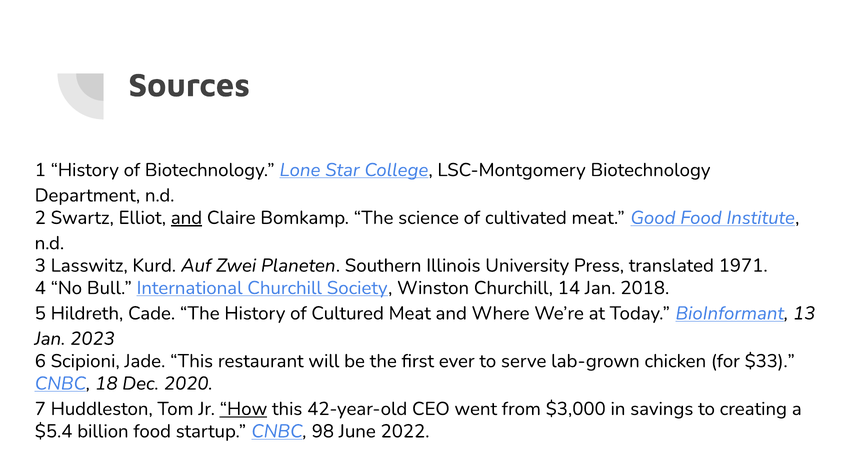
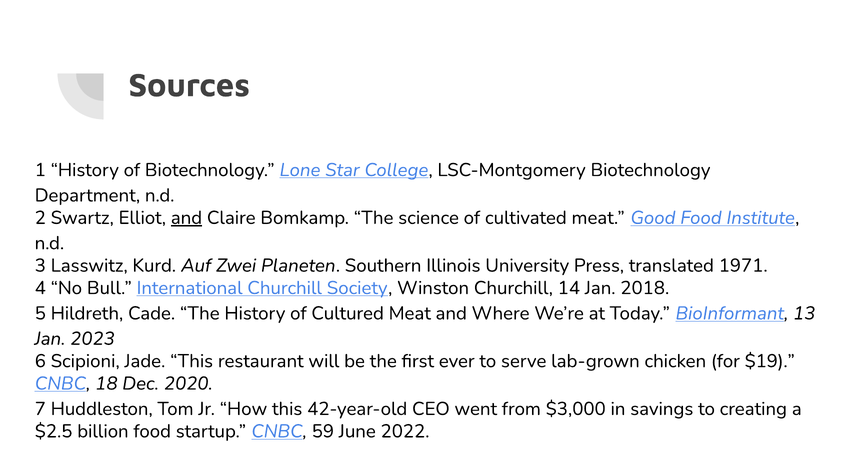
$33: $33 -> $19 (770, 361)
How underline: present -> none (243, 409)
$5.4: $5.4 -> $2.5 (54, 431)
98: 98 -> 59 (323, 431)
